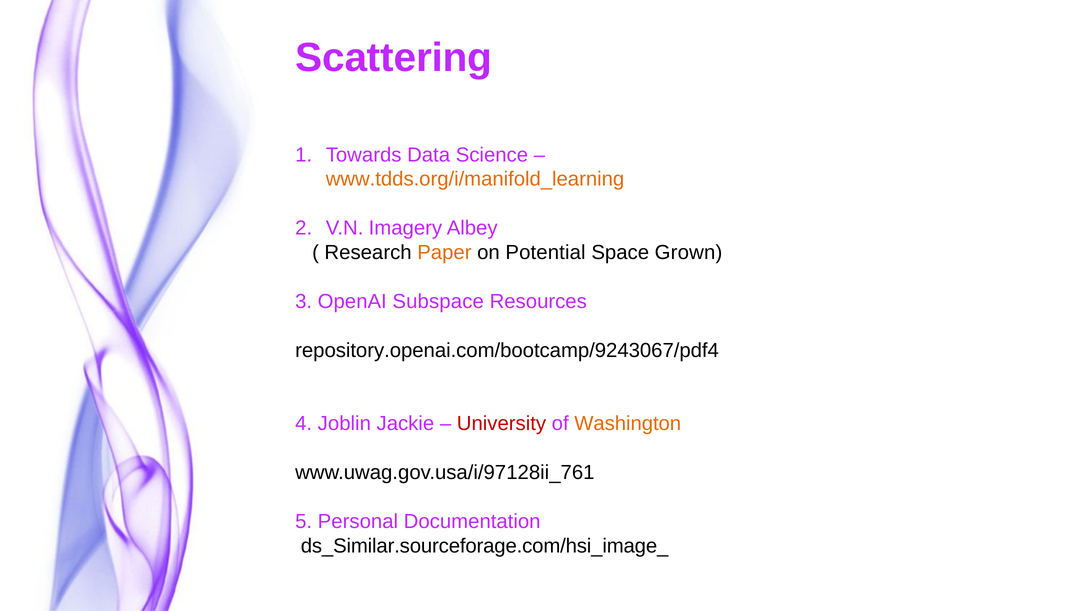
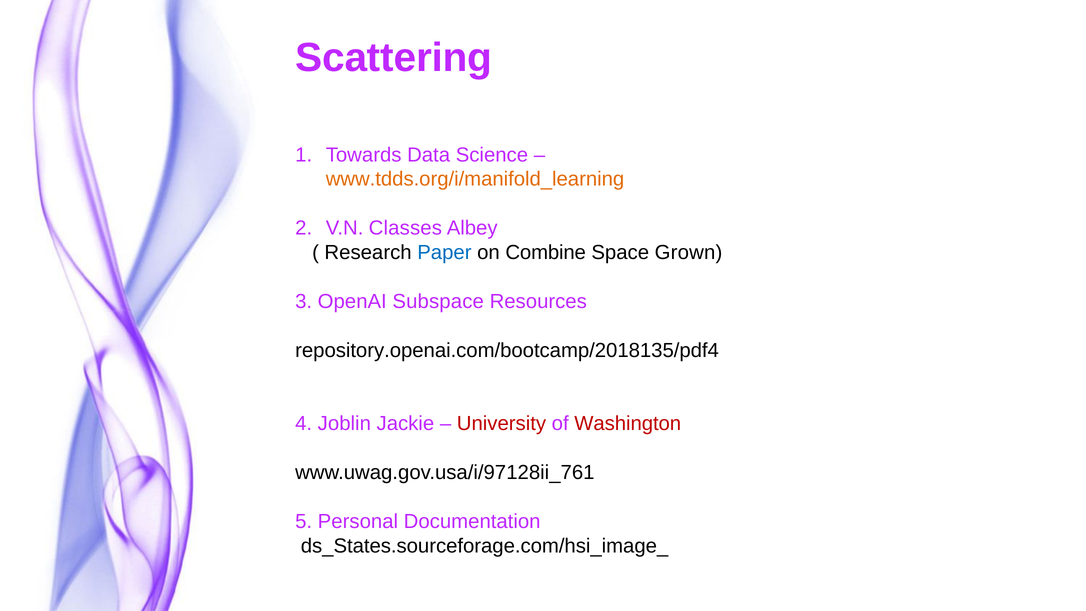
Imagery: Imagery -> Classes (405, 228)
Paper colour: orange -> blue (444, 253)
Potential: Potential -> Combine (546, 253)
repository.openai.com/bootcamp/9243067/pdf4: repository.openai.com/bootcamp/9243067/pdf4 -> repository.openai.com/bootcamp/2018135/pdf4 (507, 350)
Washington colour: orange -> red (628, 424)
ds_Similar.sourceforage.com/hsi_image_: ds_Similar.sourceforage.com/hsi_image_ -> ds_States.sourceforage.com/hsi_image_ (485, 546)
